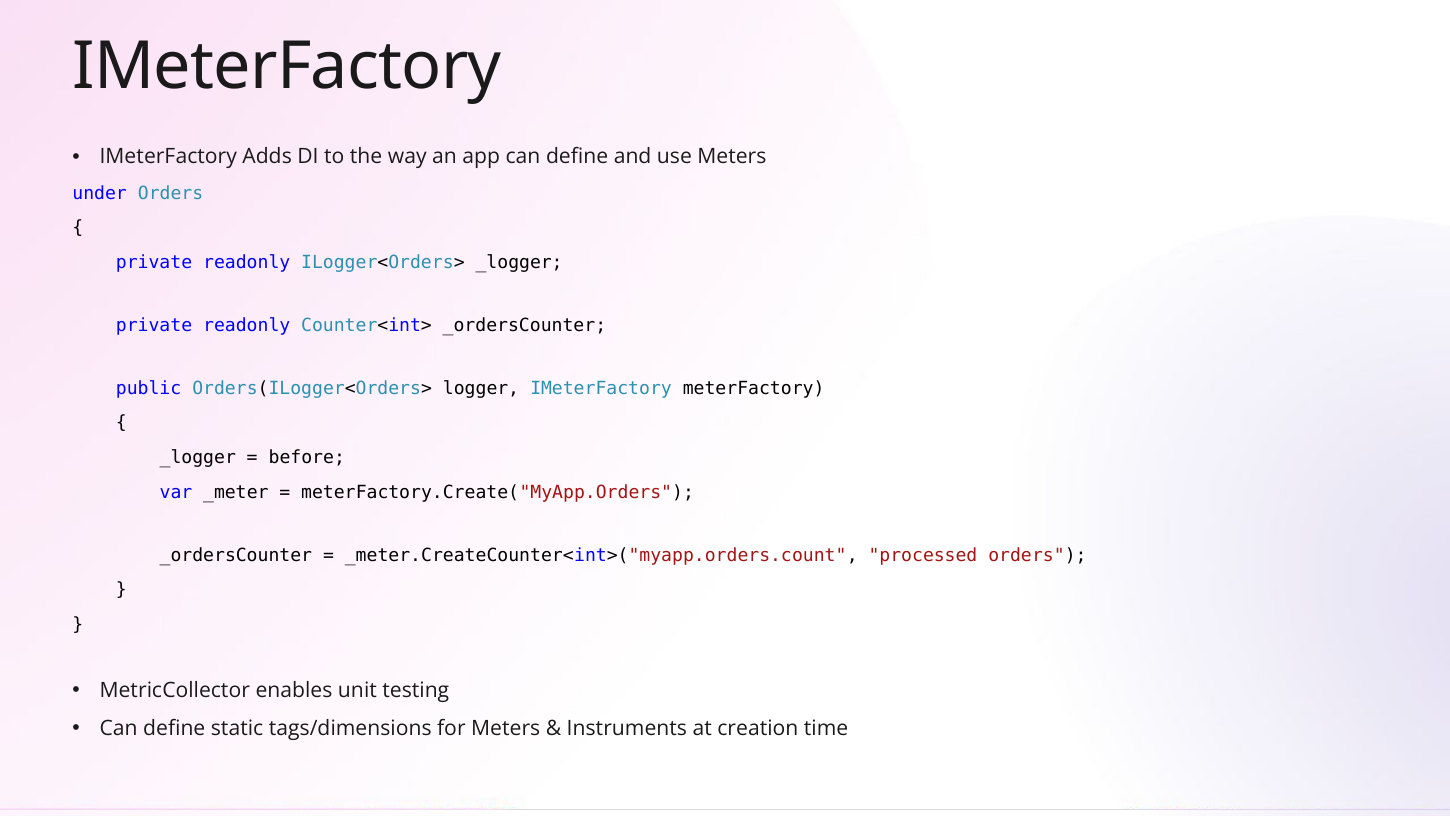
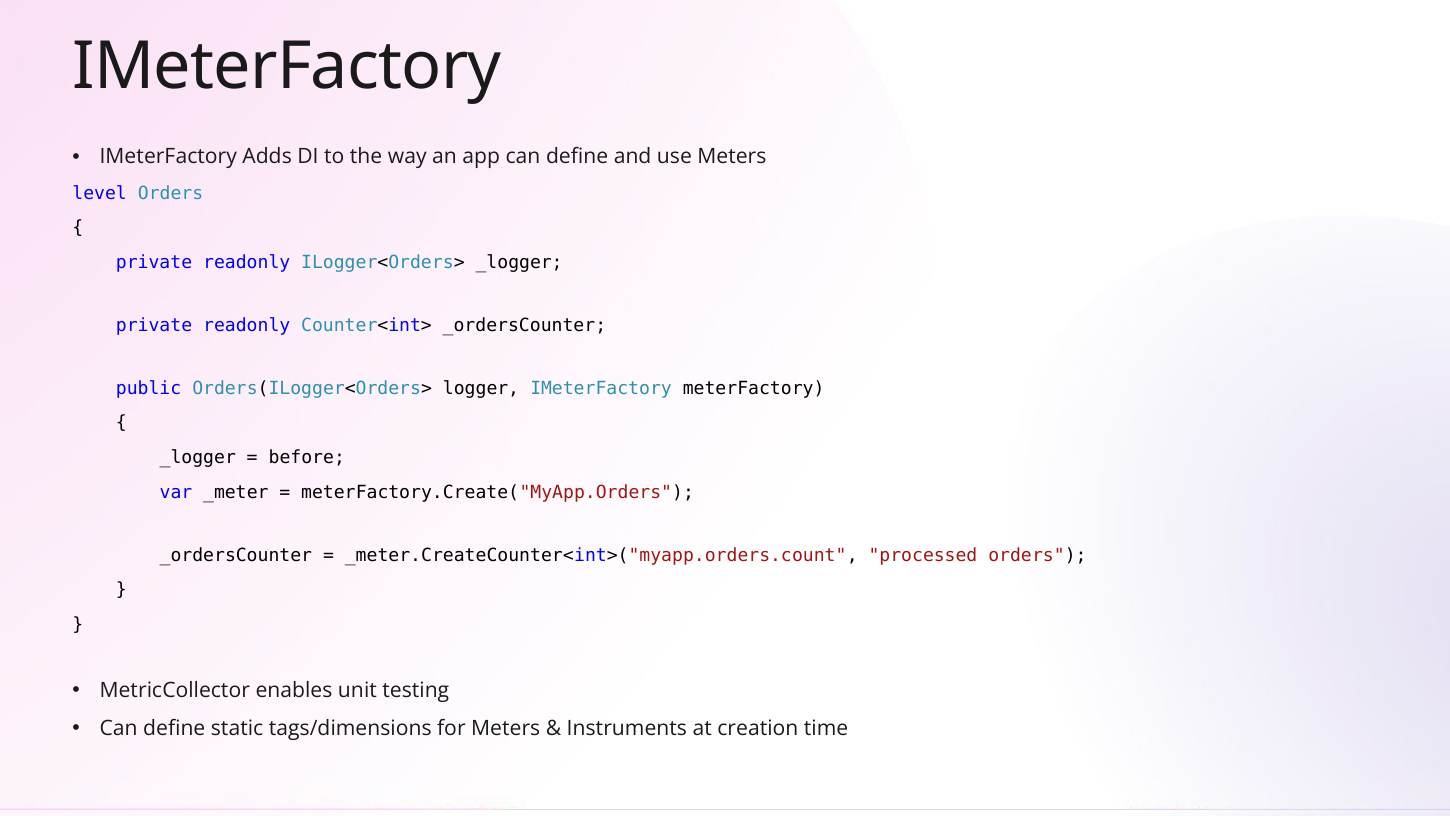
under: under -> level (100, 193)
